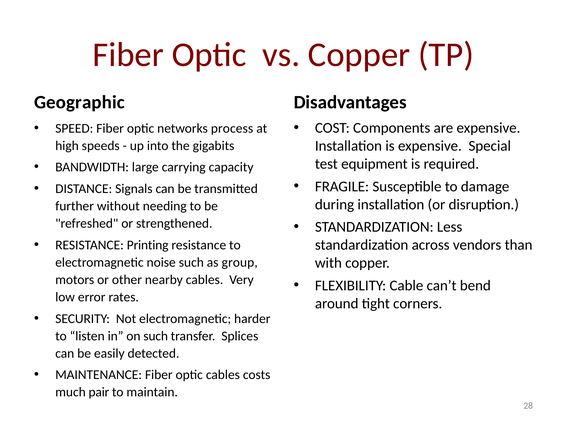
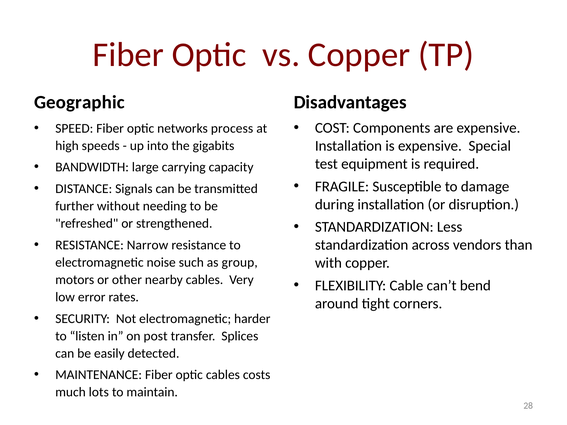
Printing: Printing -> Narrow (148, 245)
on such: such -> post (156, 336)
pair: pair -> lots (99, 392)
